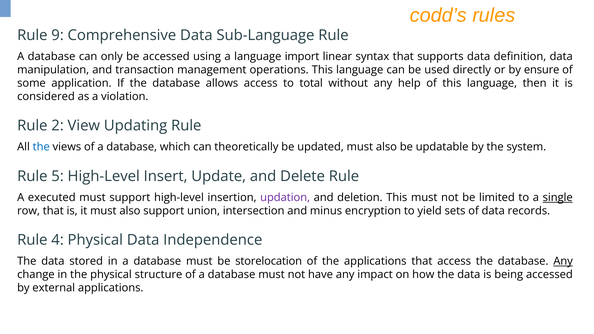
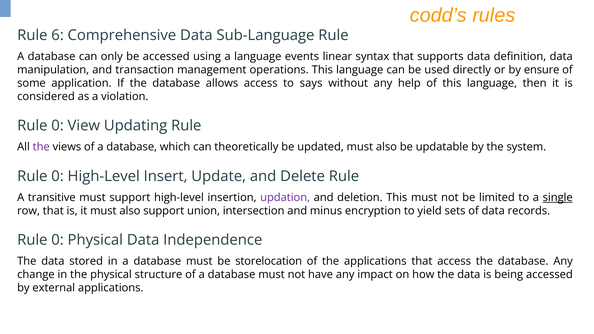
9: 9 -> 6 (58, 35)
import: import -> events (302, 56)
total: total -> says (311, 83)
2: 2 -> 0 (58, 126)
the colour: blue -> purple (41, 147)
5: 5 -> 0 (58, 176)
executed: executed -> transitive (52, 198)
4: 4 -> 0 (58, 240)
Any underline: present -> none (563, 261)
